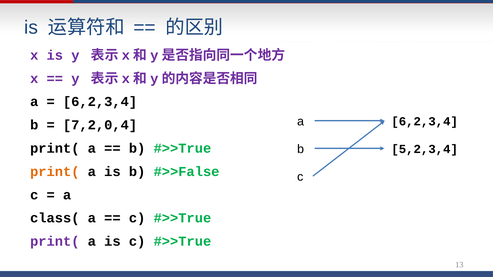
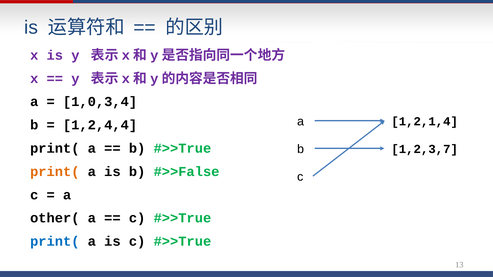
6,2,3,4: 6,2,3,4 -> 1,0,3,4 (100, 102)
a 6,2,3,4: 6,2,3,4 -> 1,2,1,4 (425, 122)
7,2,0,4: 7,2,0,4 -> 1,2,4,4 (100, 125)
5,2,3,4: 5,2,3,4 -> 1,2,3,7 (425, 149)
class(: class( -> other( (55, 218)
print( colour: purple -> blue (55, 242)
